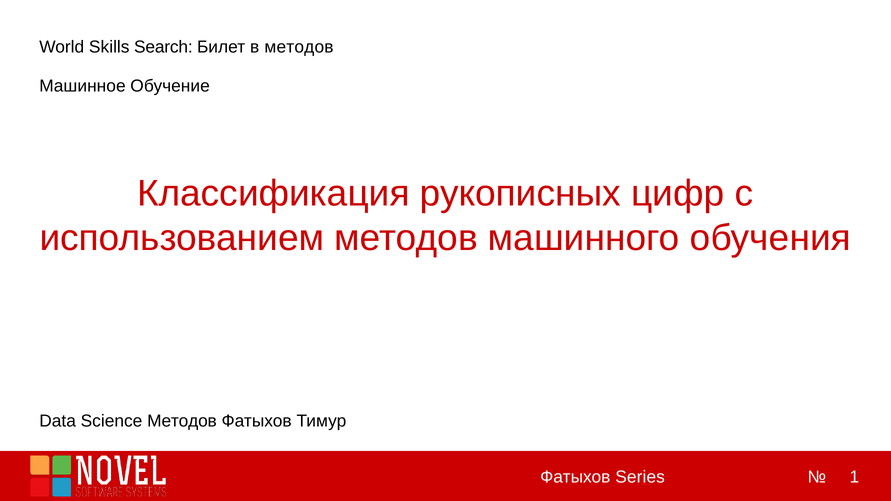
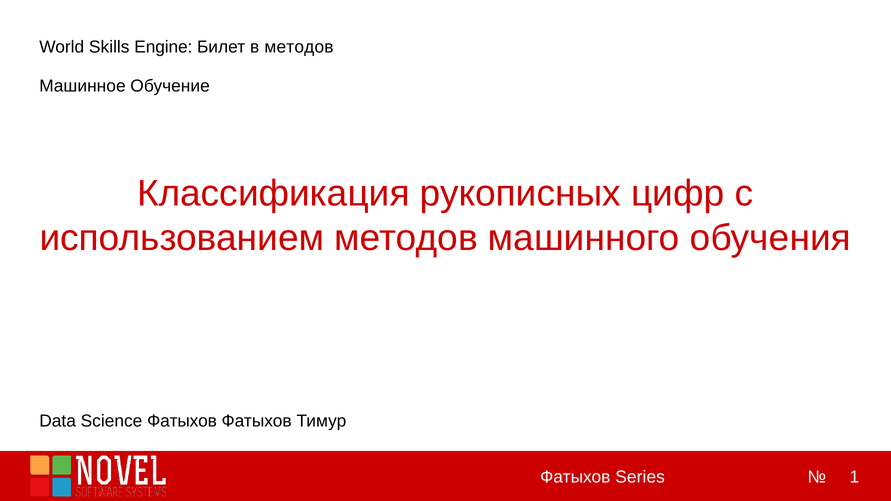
Search: Search -> Engine (163, 47)
Science Методов: Методов -> Фатыхов (182, 421)
